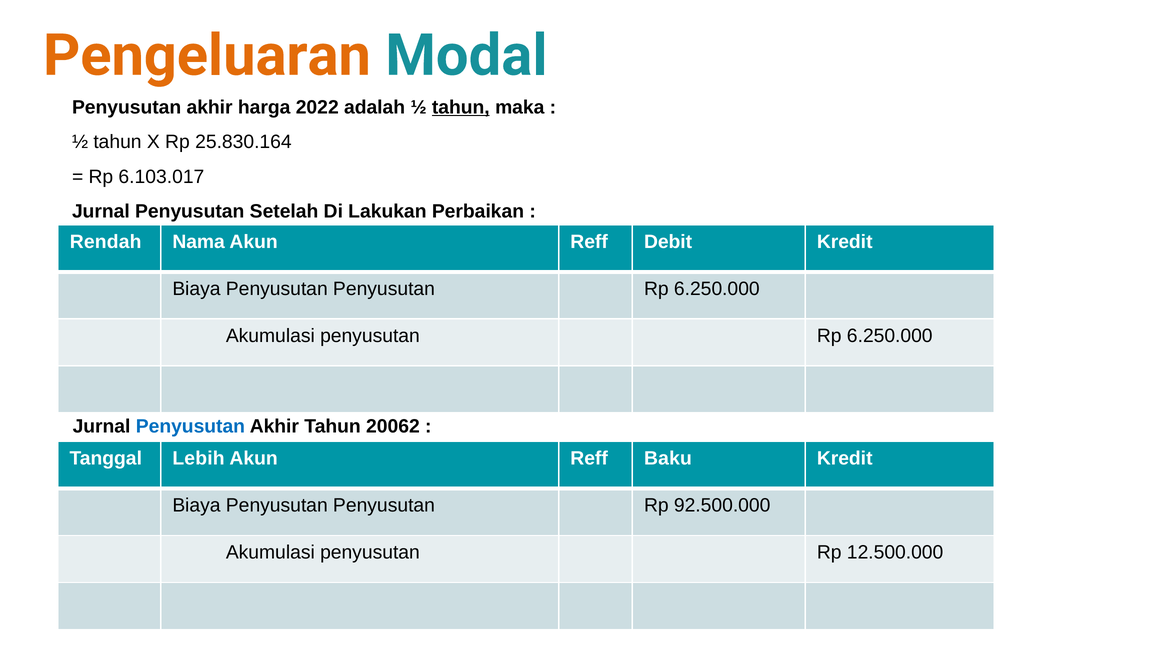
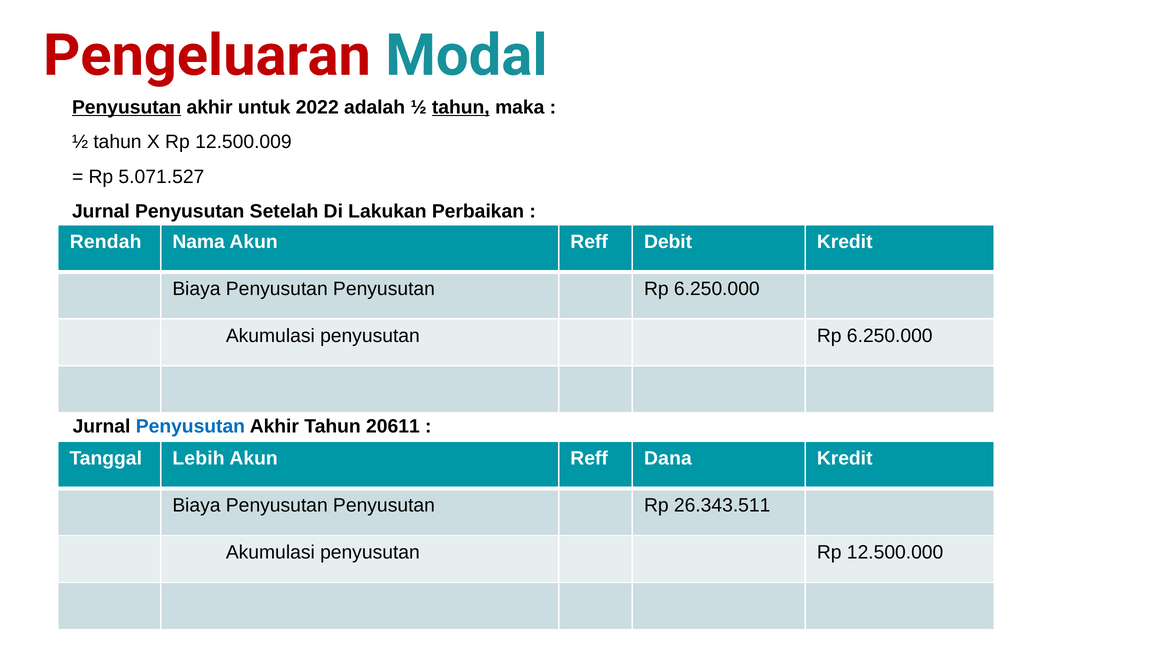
Pengeluaran colour: orange -> red (207, 56)
Penyusutan underline: none -> present (127, 107)
harga: harga -> untuk (264, 107)
25.830.164: 25.830.164 -> 12.500.009 (243, 142)
6.103.017: 6.103.017 -> 5.071.527 (161, 177)
20062: 20062 -> 20611 (393, 426)
Baku: Baku -> Dana (668, 458)
92.500.000: 92.500.000 -> 26.343.511 (722, 505)
